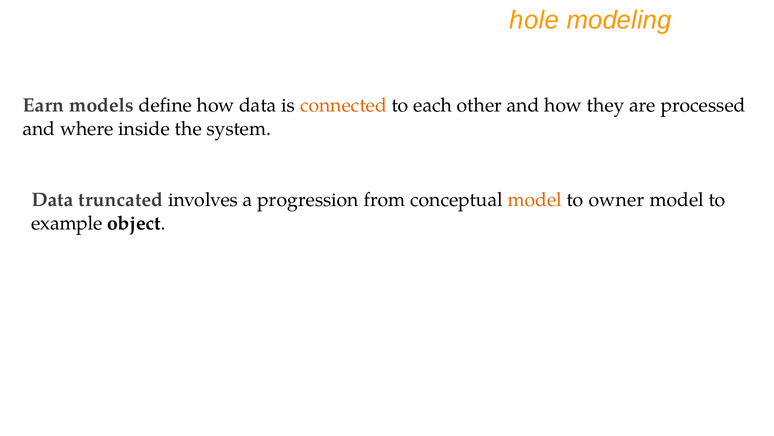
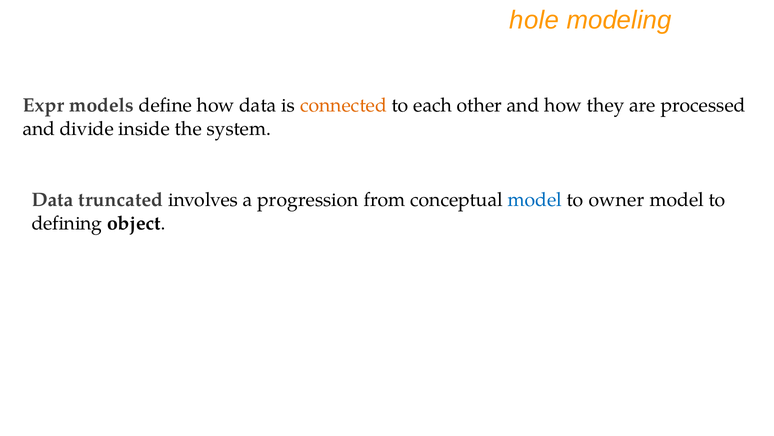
Earn: Earn -> Expr (43, 105)
where: where -> divide (87, 129)
model colour: orange -> blue (535, 200)
example: example -> defining (67, 223)
